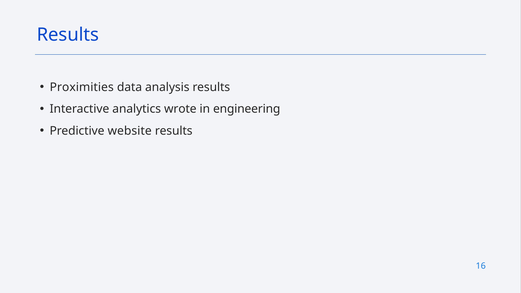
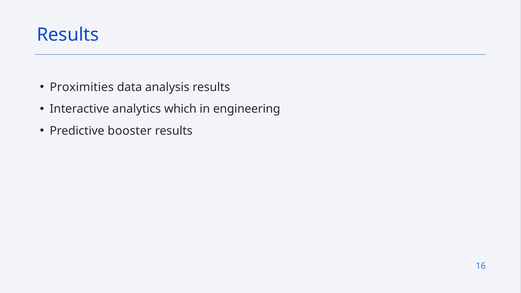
wrote: wrote -> which (180, 109)
website: website -> booster (130, 131)
